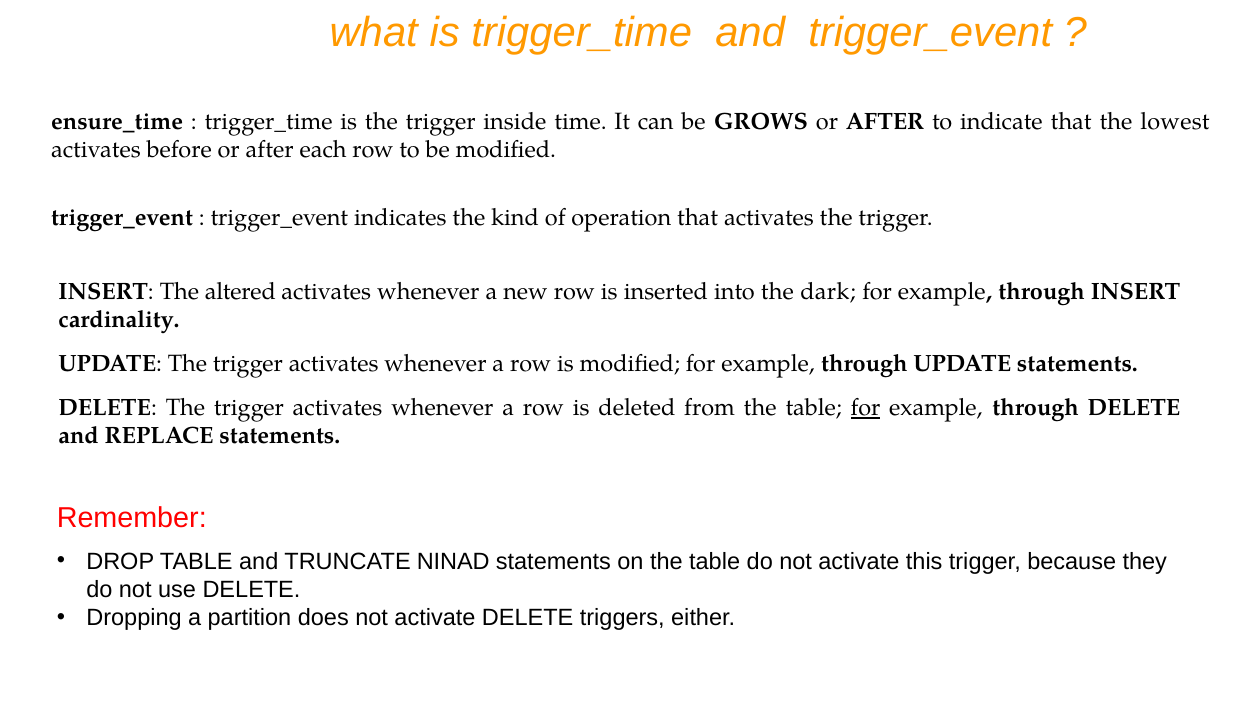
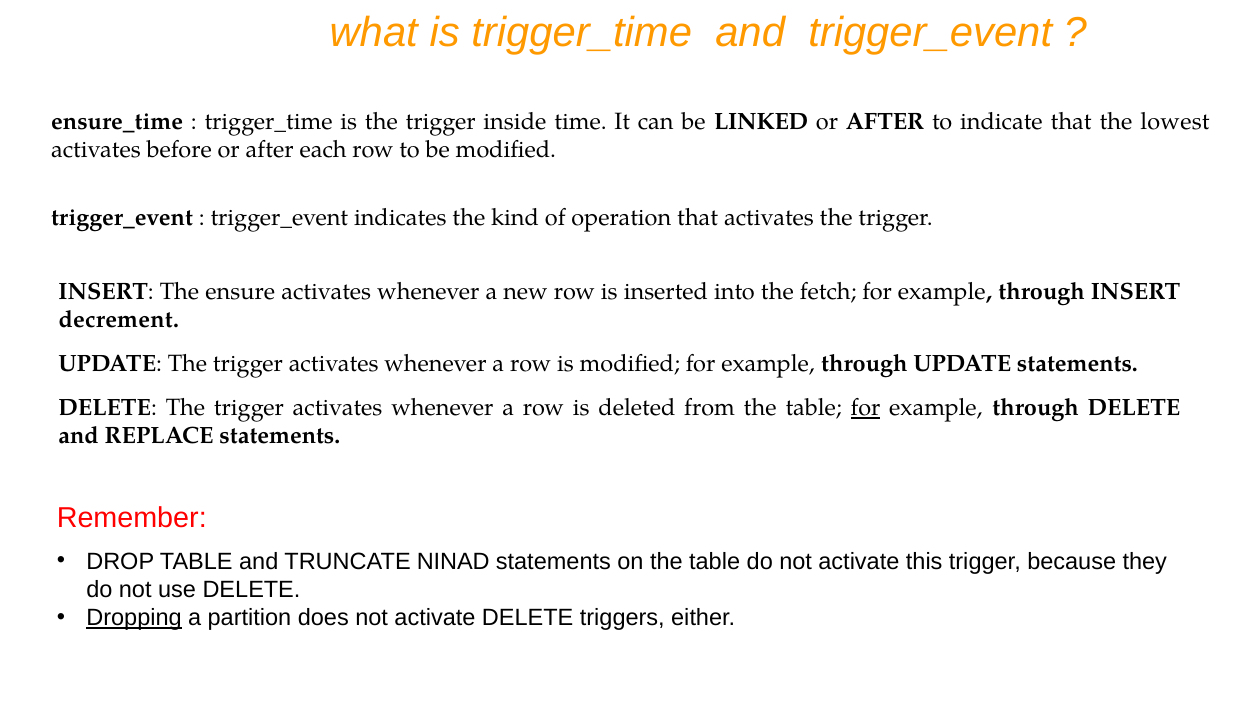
GROWS: GROWS -> LINKED (761, 121)
altered: altered -> ensure (240, 292)
dark: dark -> fetch (828, 292)
cardinality: cardinality -> decrement (119, 320)
Dropping underline: none -> present (134, 617)
